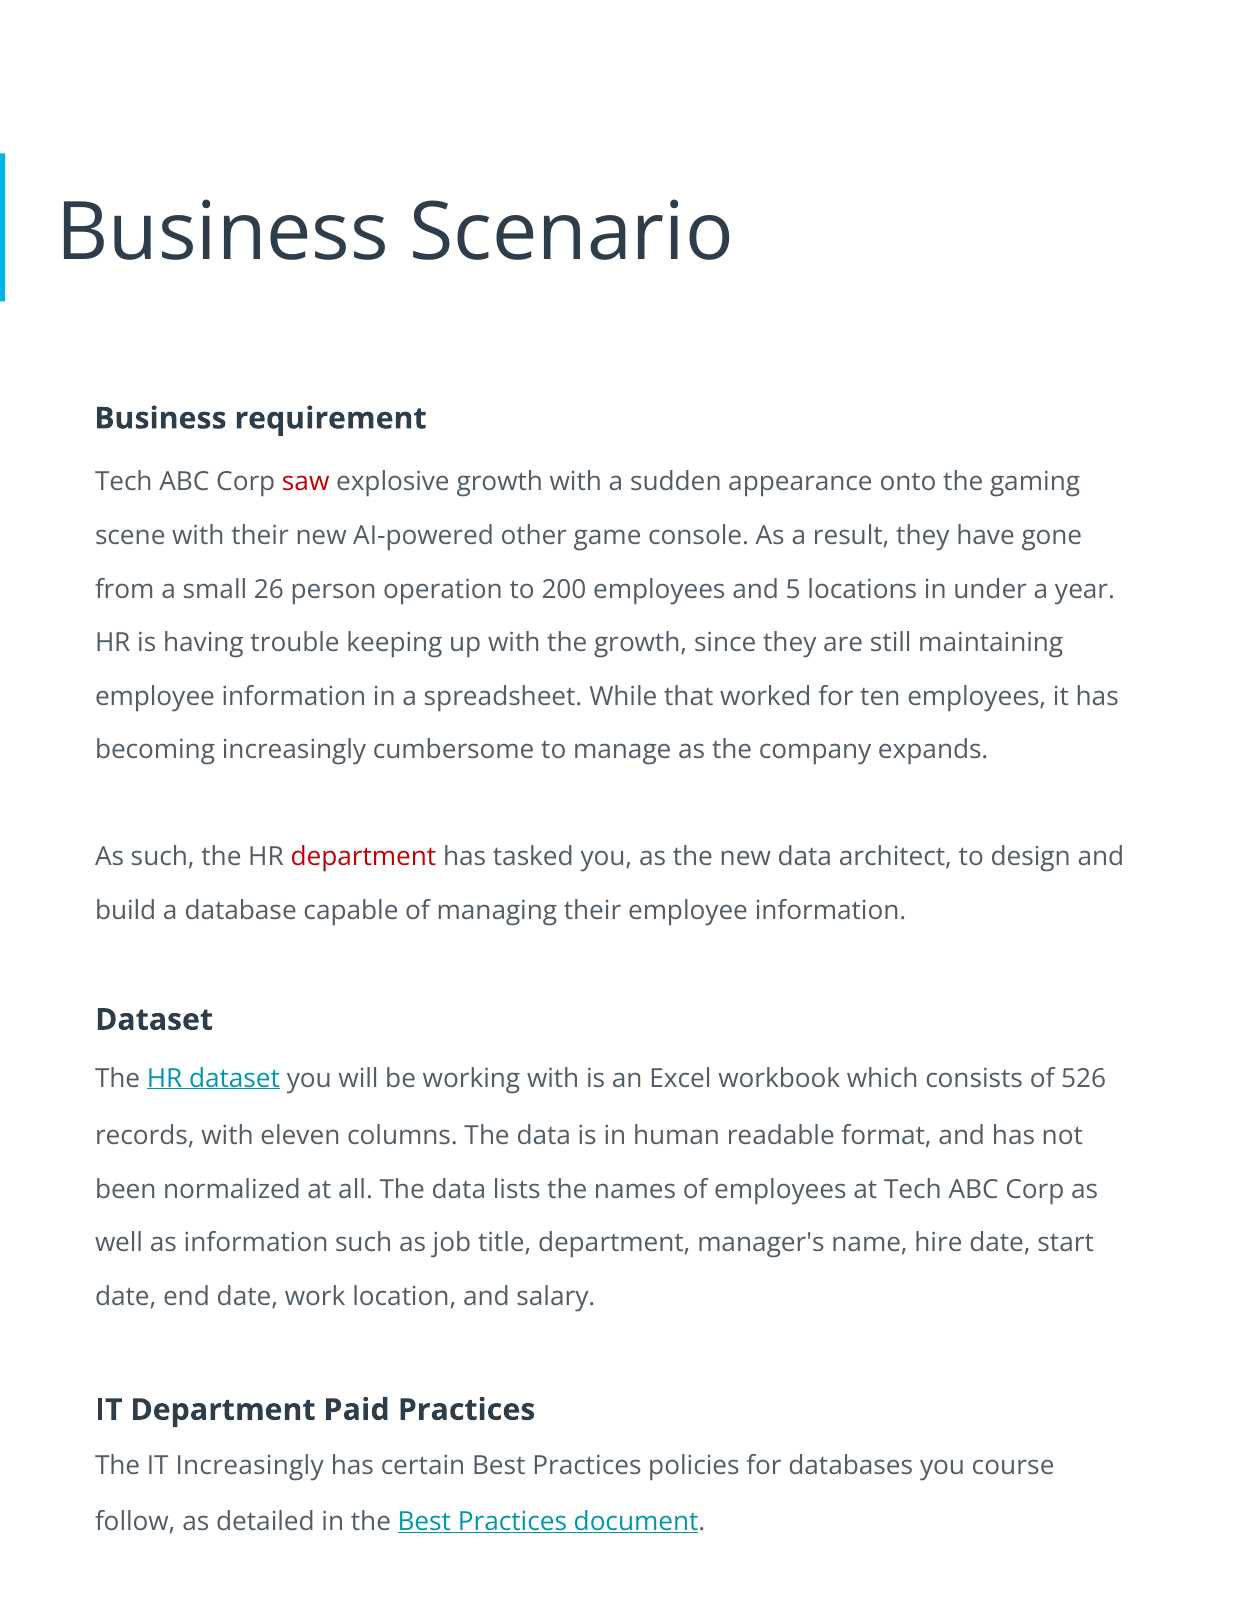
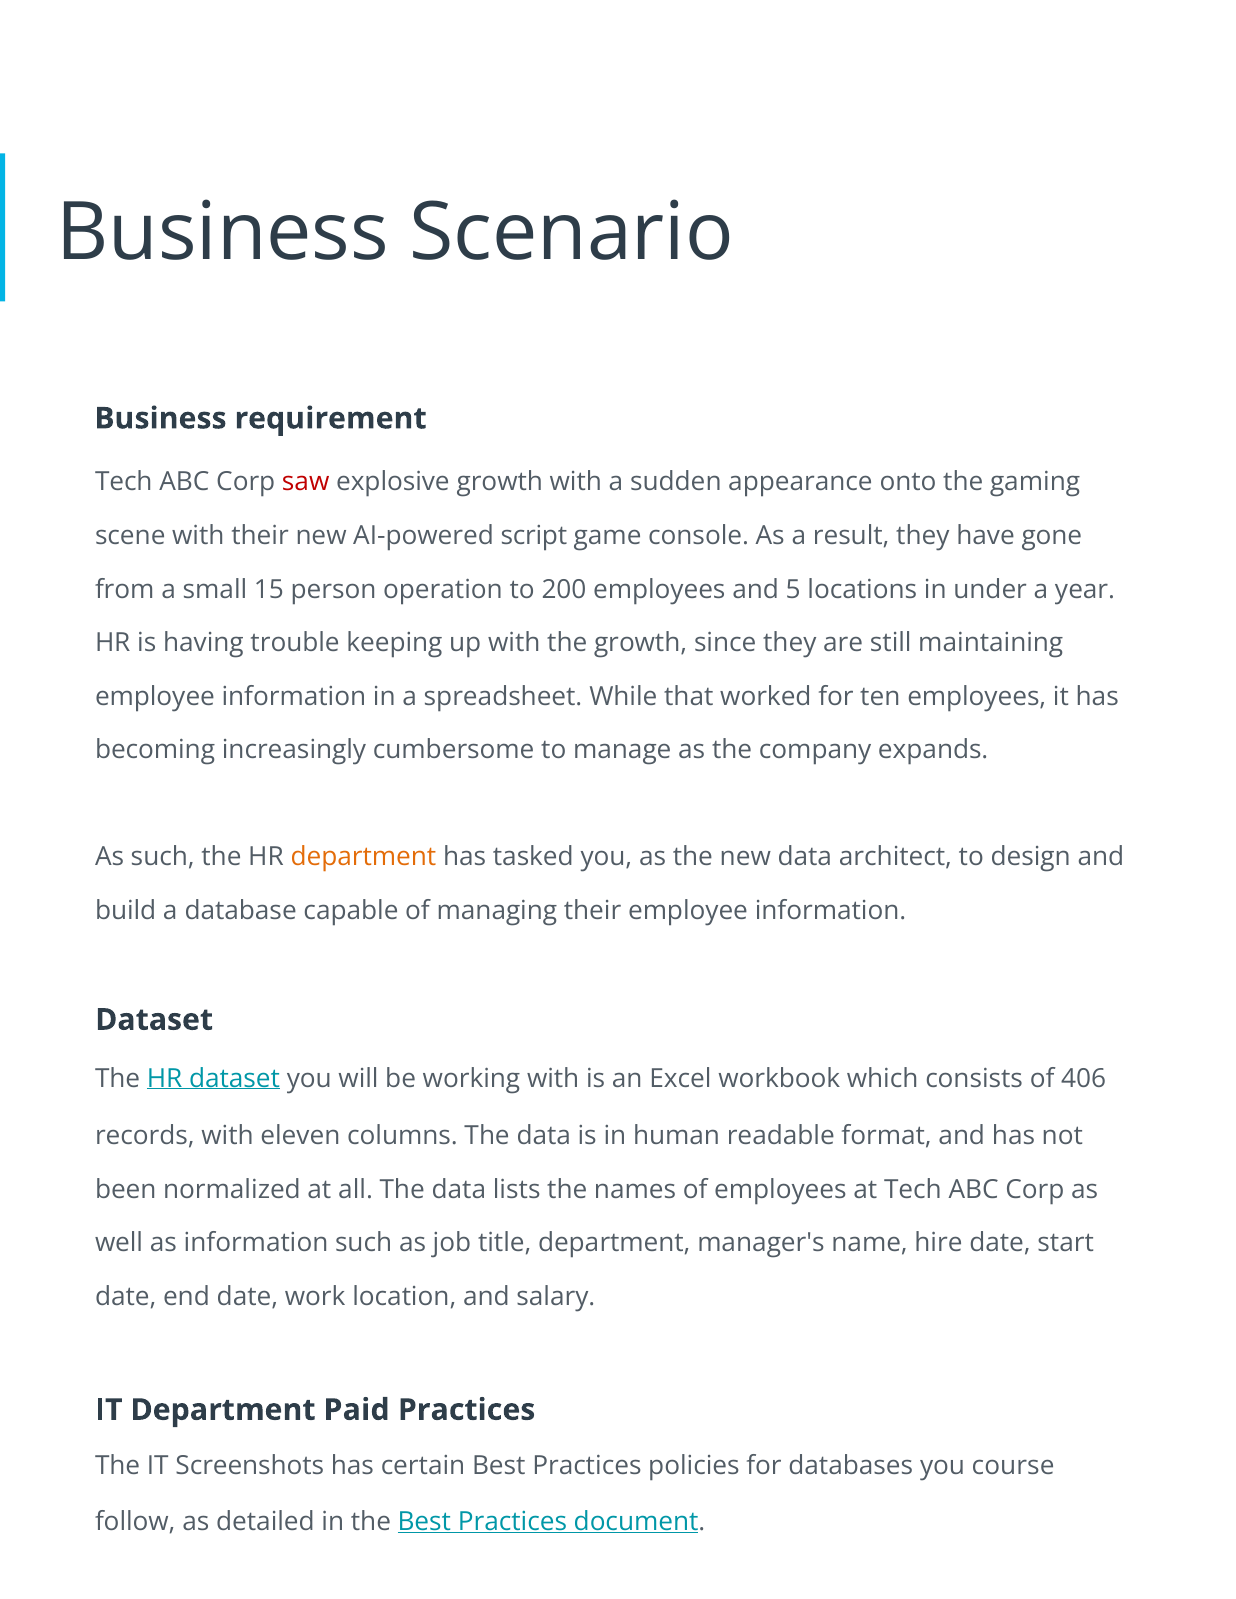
other: other -> script (534, 536)
26: 26 -> 15 (269, 590)
department colour: red -> orange (363, 858)
526: 526 -> 406 (1084, 1079)
IT Increasingly: Increasingly -> Screenshots (250, 1466)
